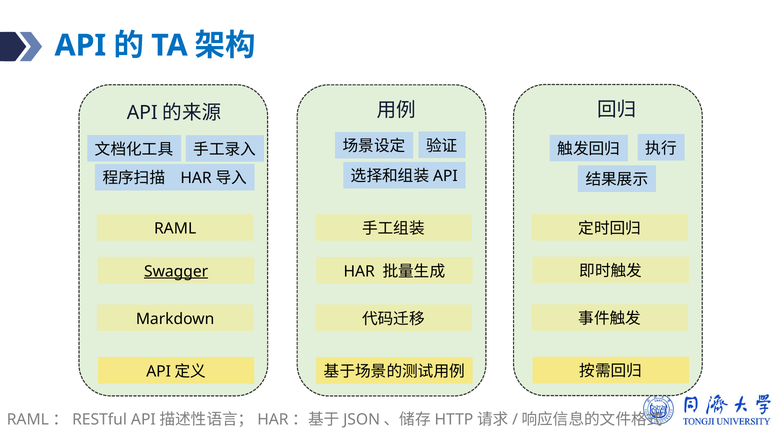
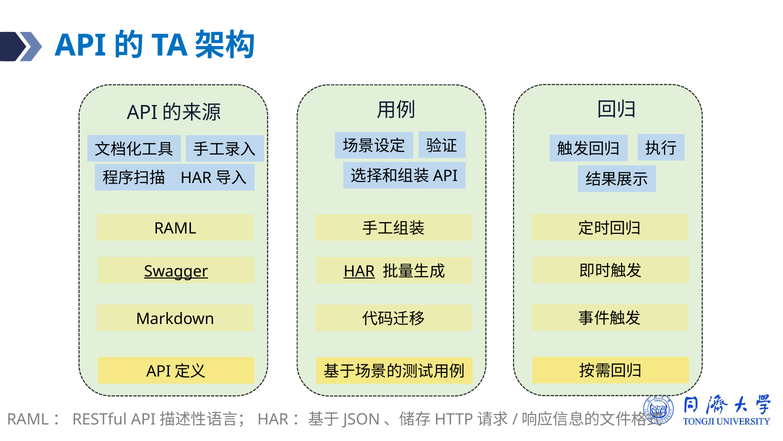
HAR underline: none -> present (359, 271)
